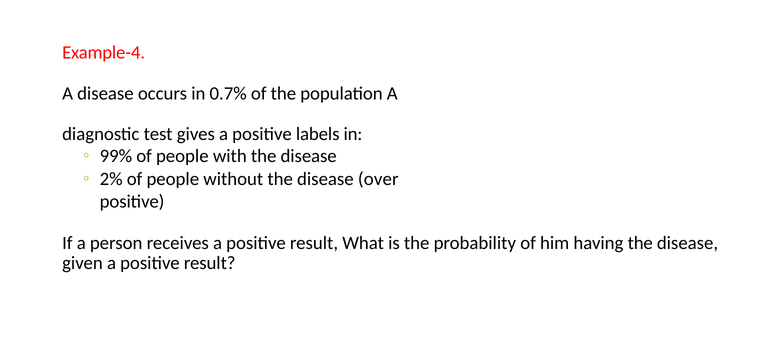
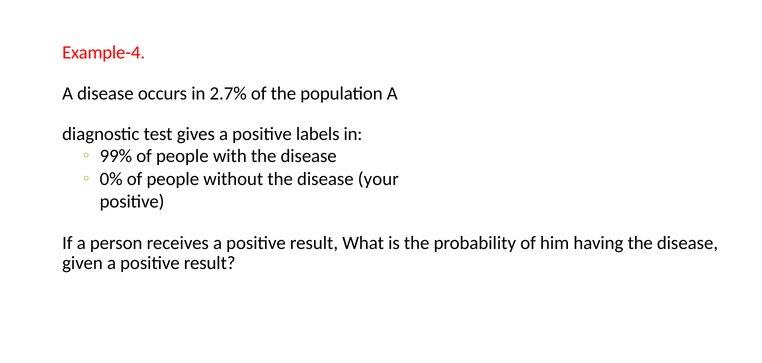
0.7%: 0.7% -> 2.7% (228, 93)
2%: 2% -> 0% (111, 179)
over: over -> your (378, 179)
